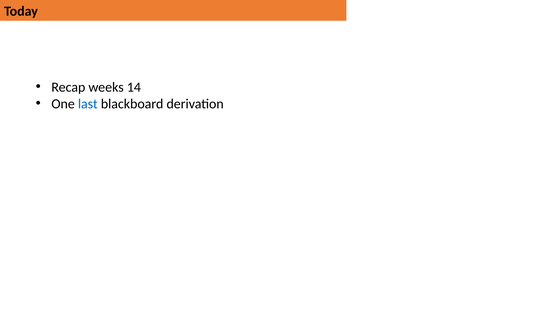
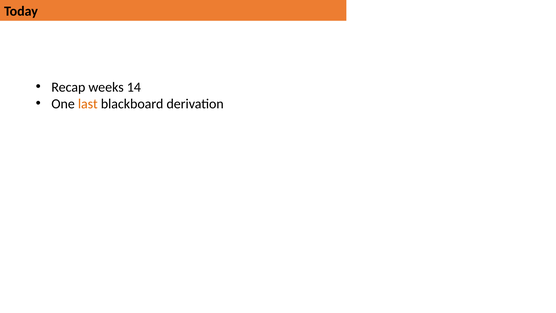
last colour: blue -> orange (88, 104)
